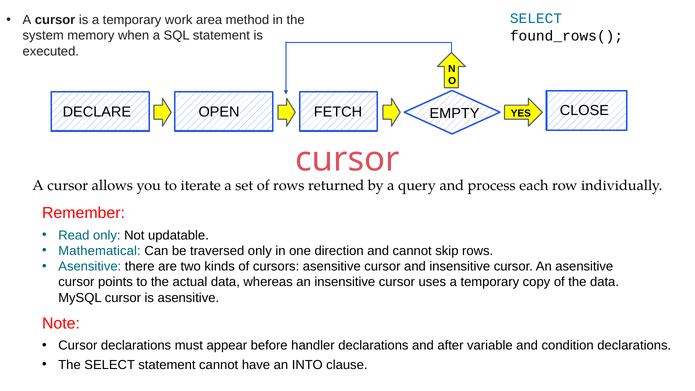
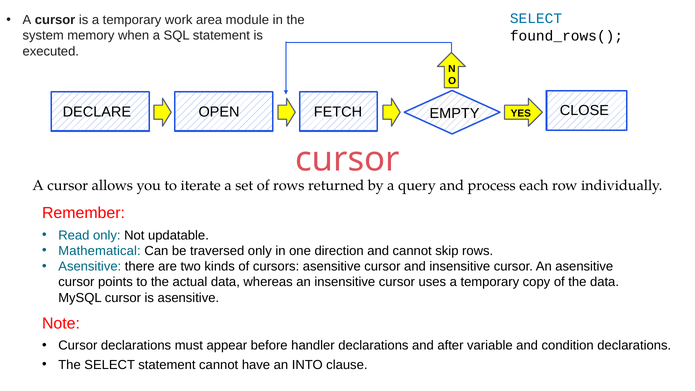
method: method -> module (247, 20)
